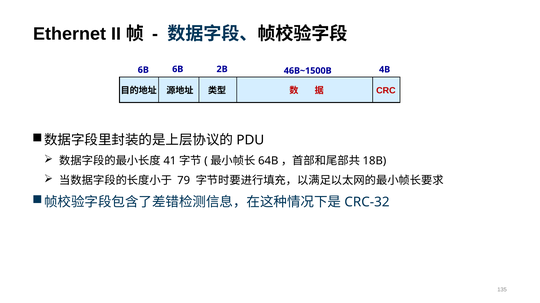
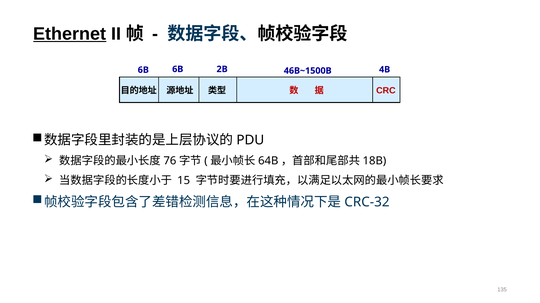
Ethernet underline: none -> present (70, 34)
41: 41 -> 76 (170, 161)
79: 79 -> 15 (184, 181)
